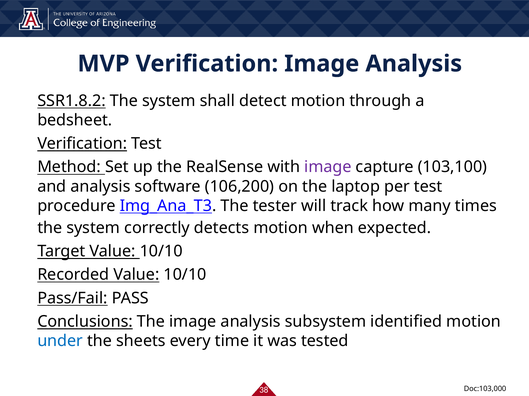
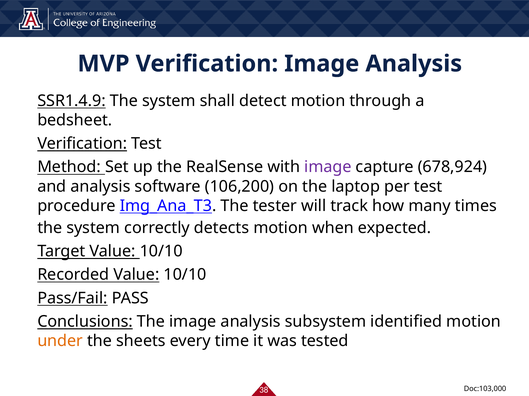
SSR1.8.2: SSR1.8.2 -> SSR1.4.9 (72, 101)
103,100: 103,100 -> 678,924 (452, 167)
under colour: blue -> orange (60, 342)
